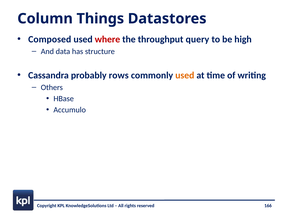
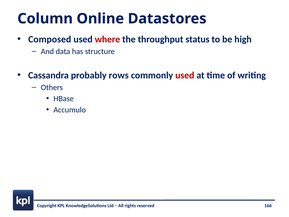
Things: Things -> Online (100, 19)
query: query -> status (198, 39)
used colour: orange -> red (185, 75)
